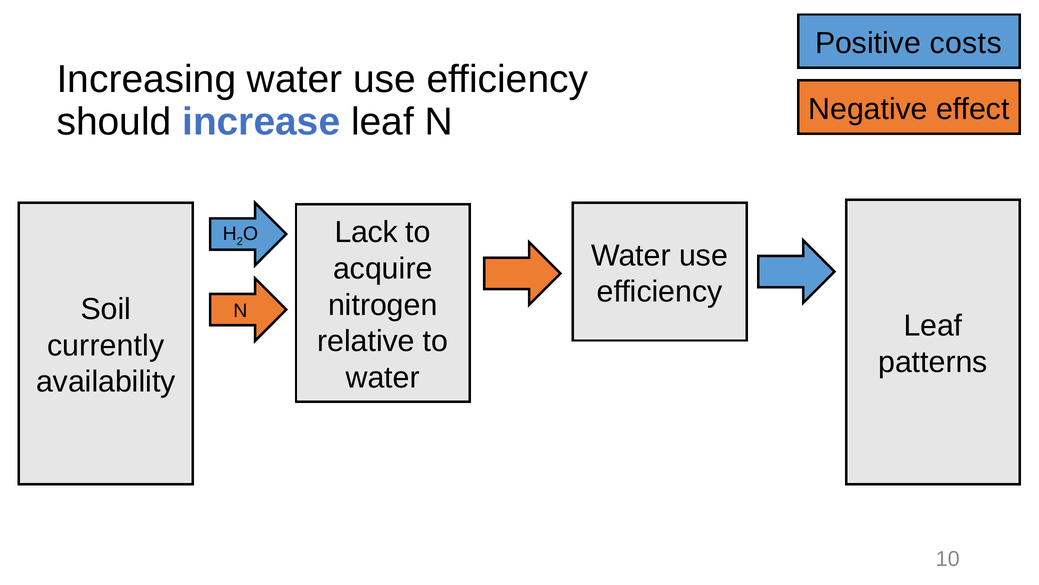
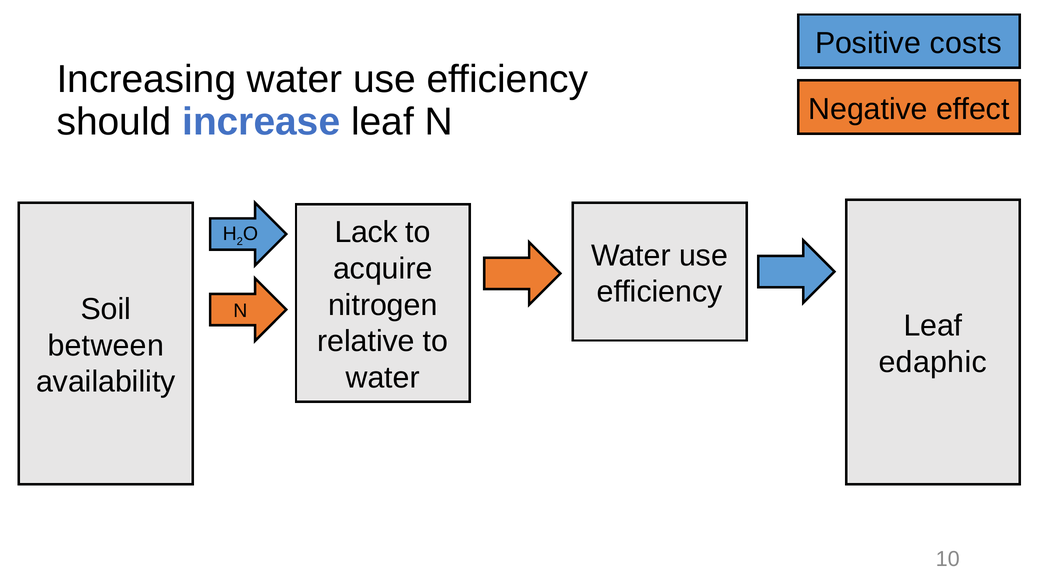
currently: currently -> between (106, 345)
patterns: patterns -> edaphic (933, 362)
